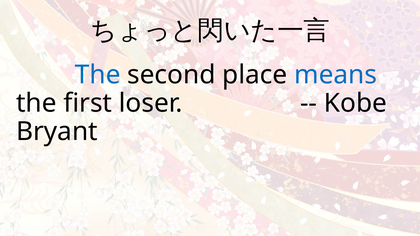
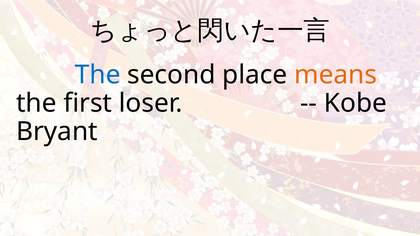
means colour: blue -> orange (336, 75)
